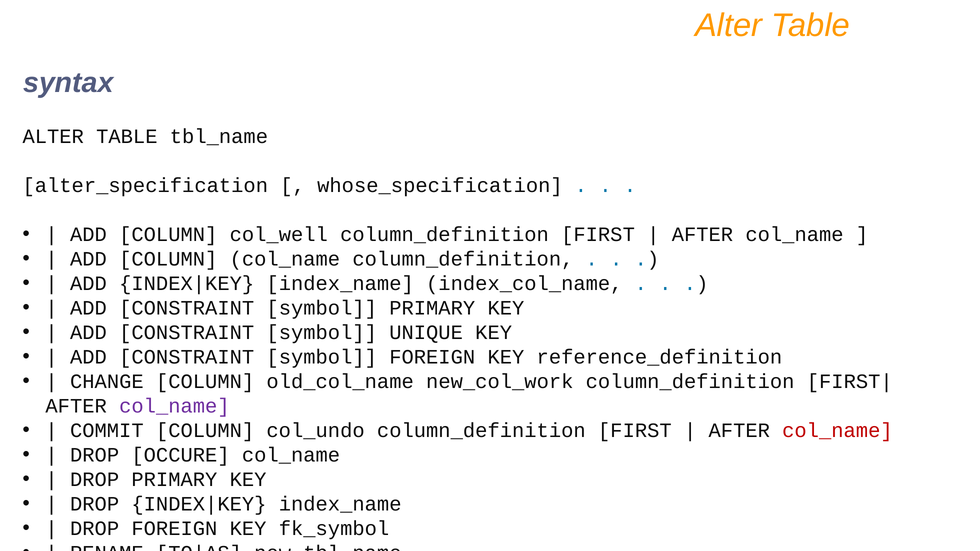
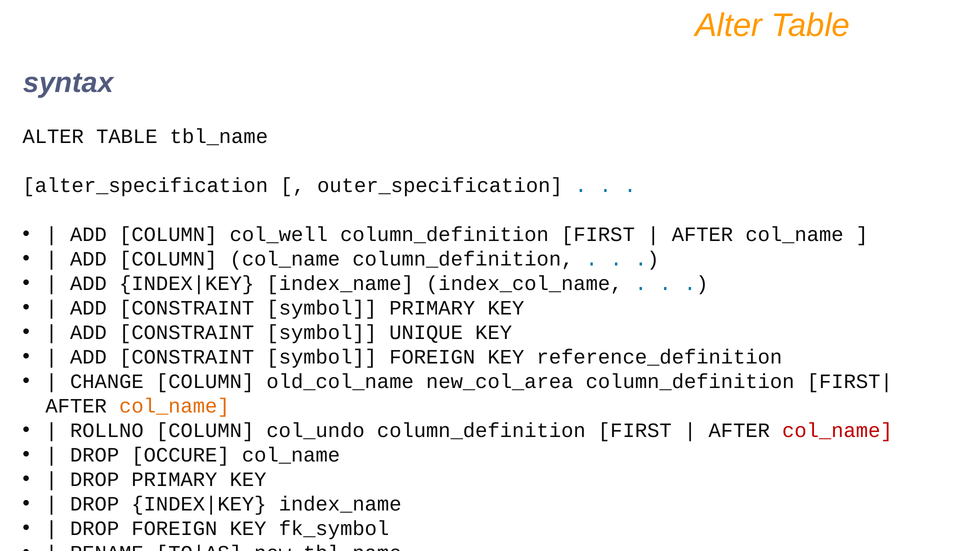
whose_specification: whose_specification -> outer_specification (440, 186)
new_col_work: new_col_work -> new_col_area (500, 382)
col_name colour: purple -> orange (174, 406)
COMMIT: COMMIT -> ROLLNO (107, 431)
